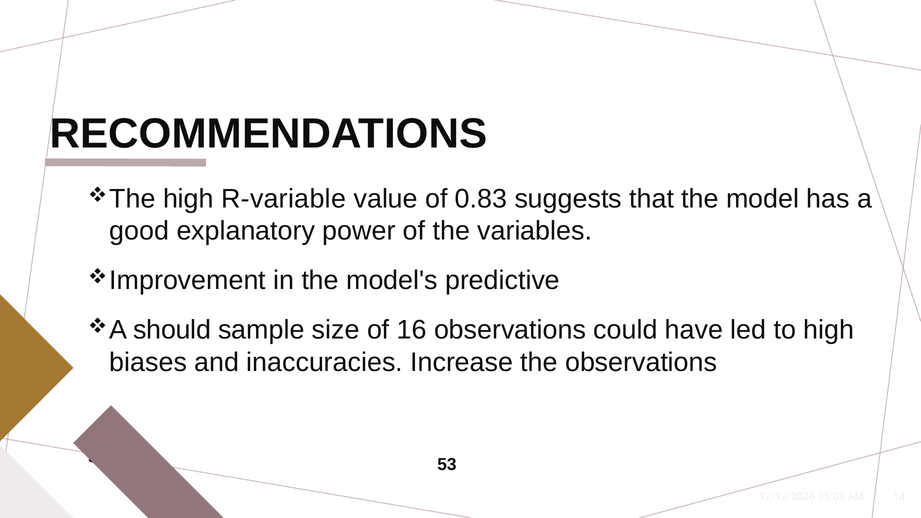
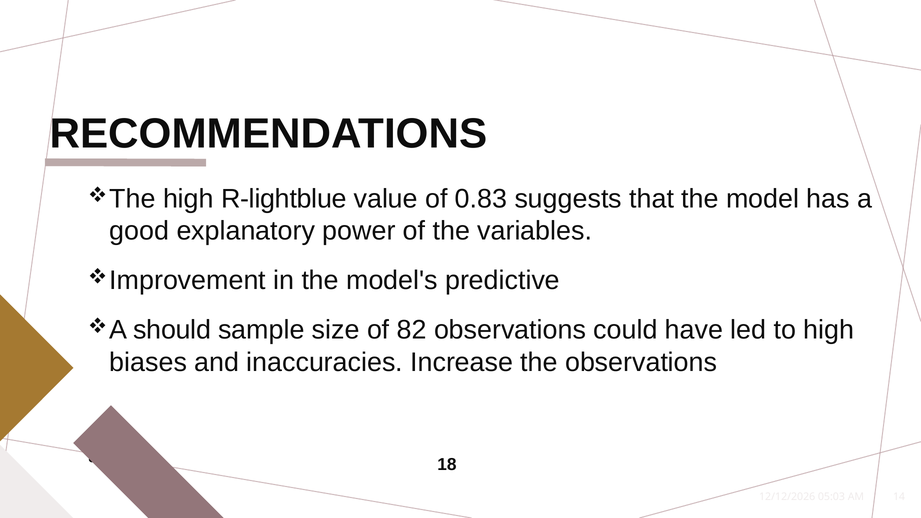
R-variable: R-variable -> R-lightblue (284, 199)
16: 16 -> 82 (412, 330)
53: 53 -> 18 (447, 465)
